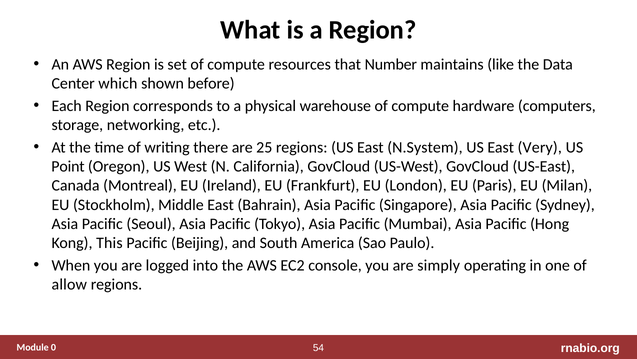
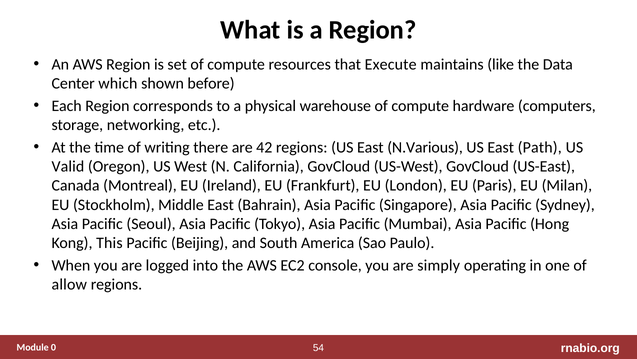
Number: Number -> Execute (391, 64)
25: 25 -> 42 (264, 147)
N.System: N.System -> N.Various (425, 147)
Very: Very -> Path (540, 147)
Point: Point -> Valid (68, 166)
